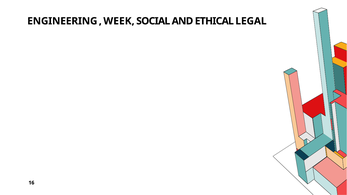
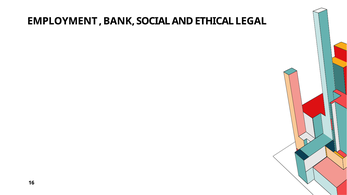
ENGINEERING: ENGINEERING -> EMPLOYMENT (62, 21)
WEEK: WEEK -> BANK (119, 21)
